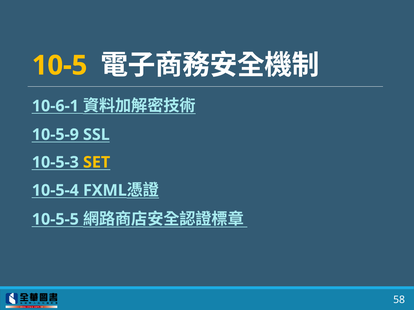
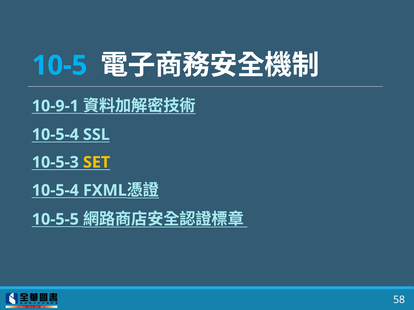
10-5 colour: yellow -> light blue (60, 66)
10-6-1: 10-6-1 -> 10-9-1 (55, 106)
10-5-9: 10-5-9 -> 10-5-4 (55, 135)
